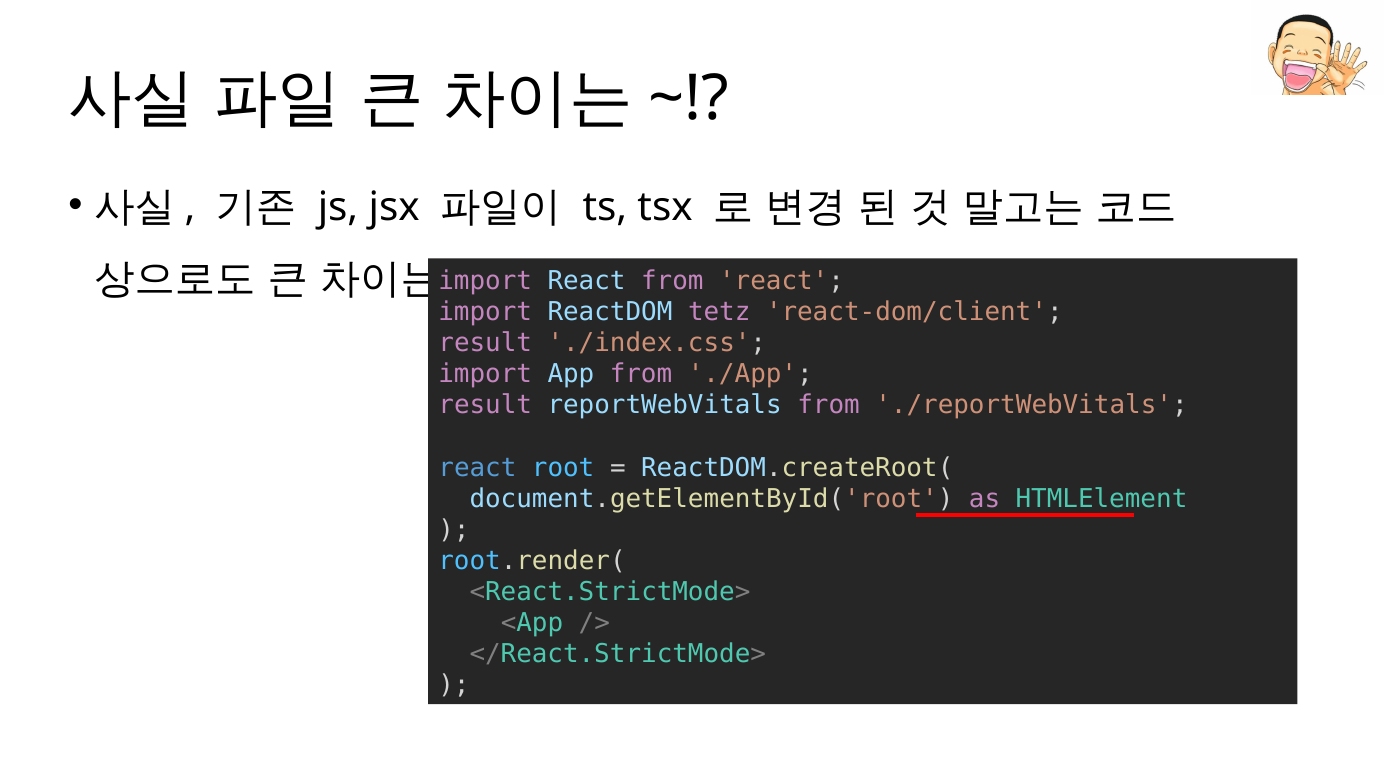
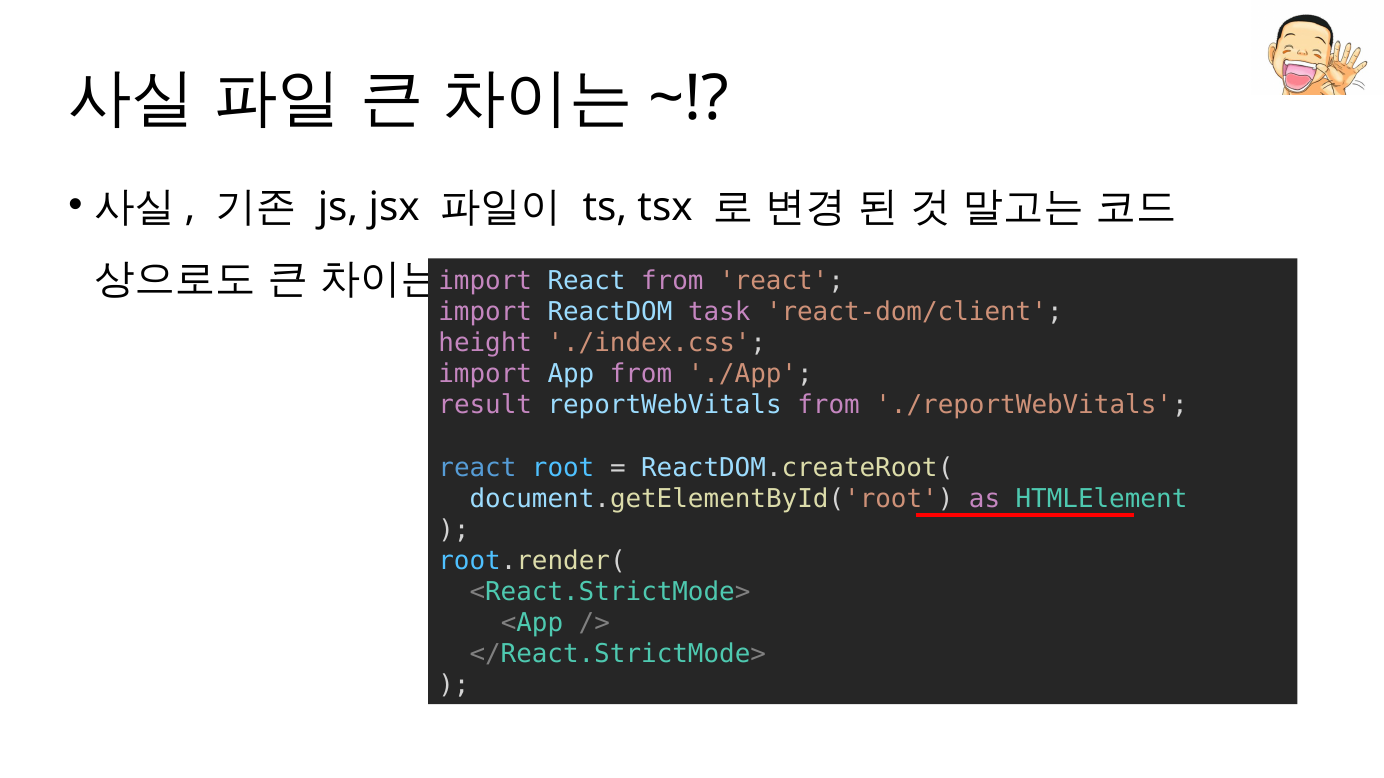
tetz: tetz -> task (719, 312)
result: result -> height (485, 343)
